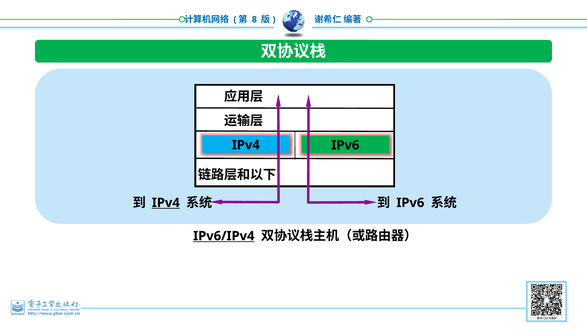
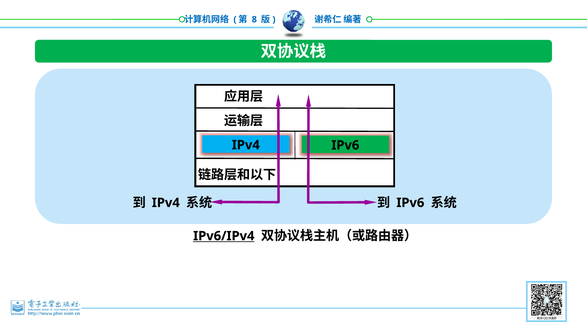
IPv4 underline: present -> none (166, 203)
